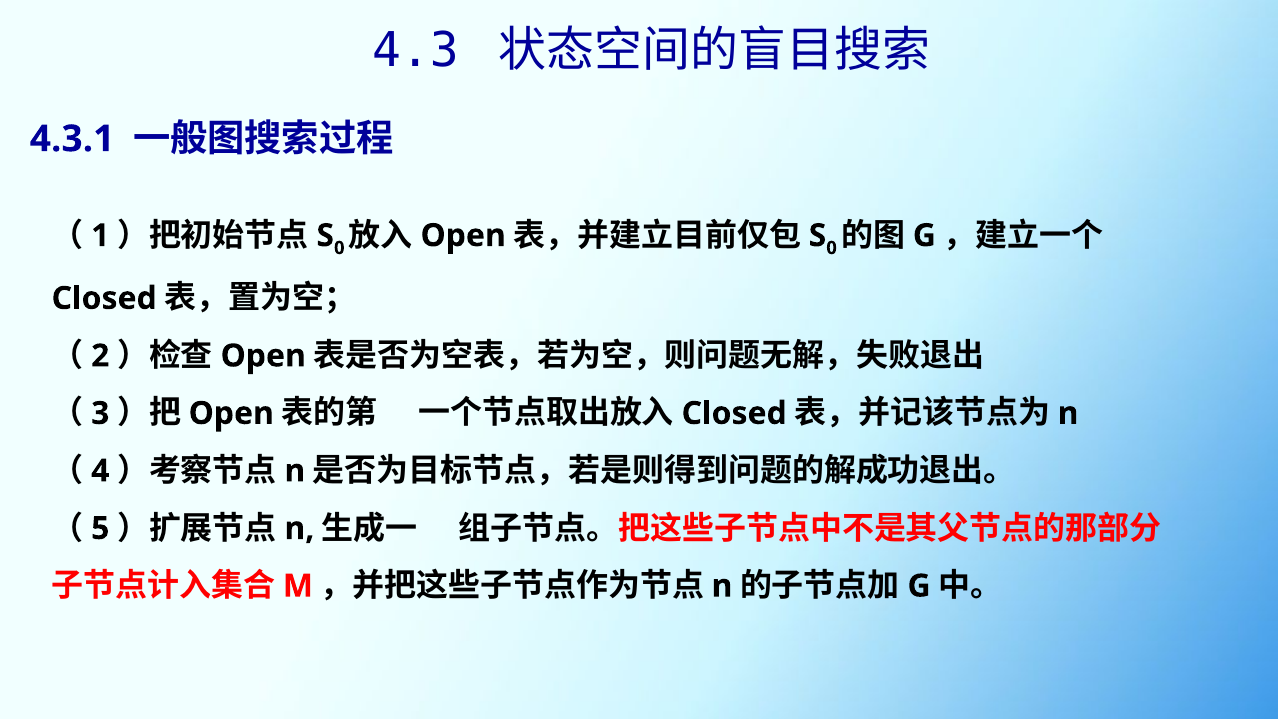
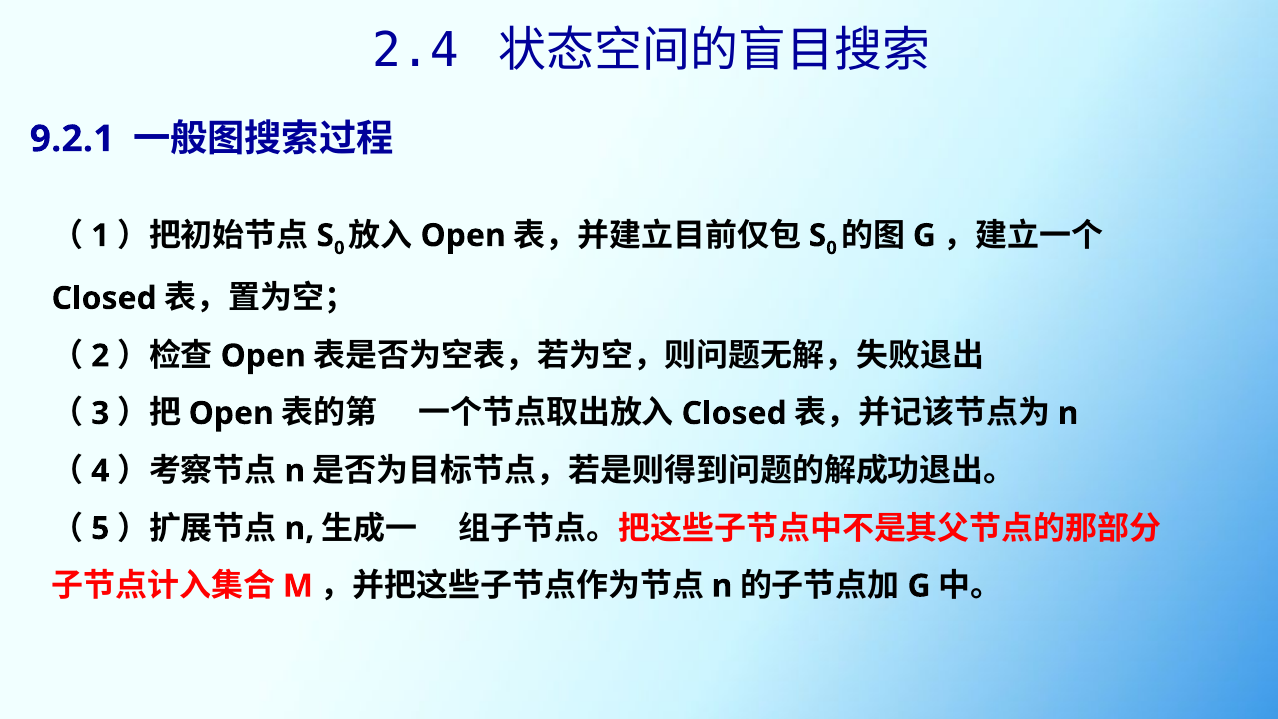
4.3: 4.3 -> 2.4 (415, 50)
4.3.1: 4.3.1 -> 9.2.1 (72, 139)
